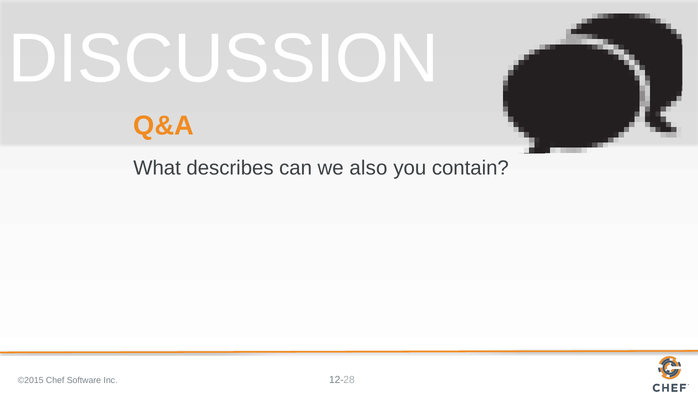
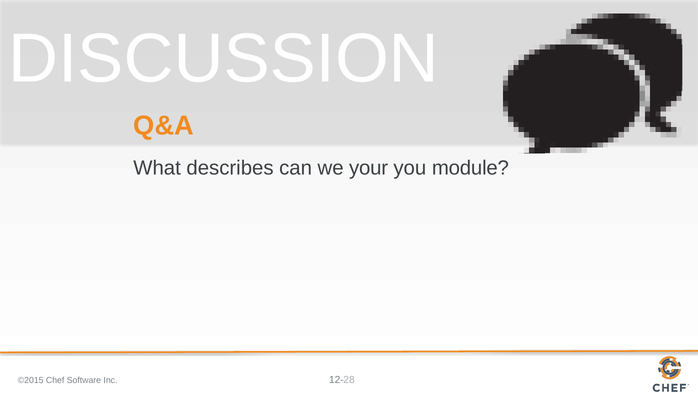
also: also -> your (369, 168)
contain: contain -> module (470, 168)
